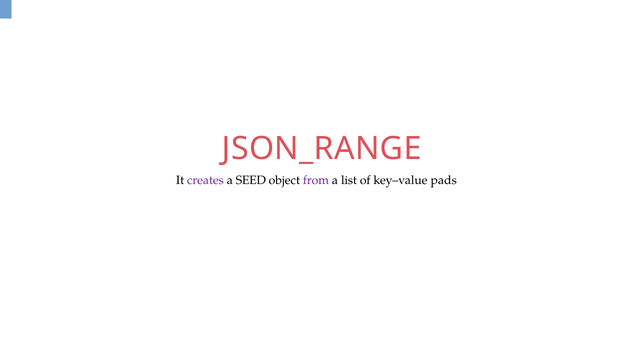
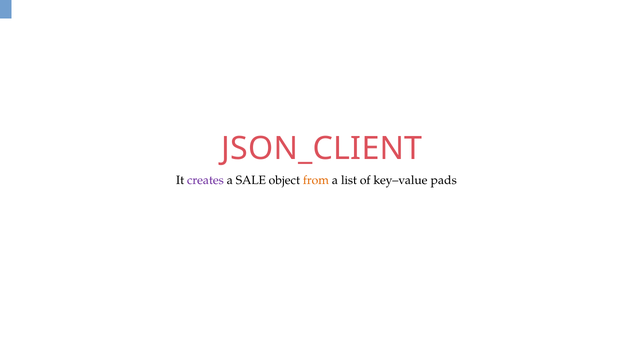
JSON_RANGE: JSON_RANGE -> JSON_CLIENT (322, 149)
SEED: SEED -> SALE (251, 180)
from colour: purple -> orange (316, 180)
